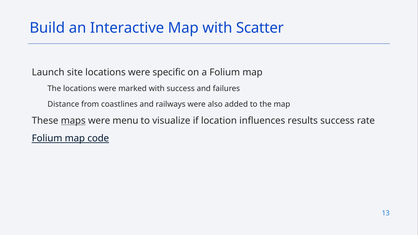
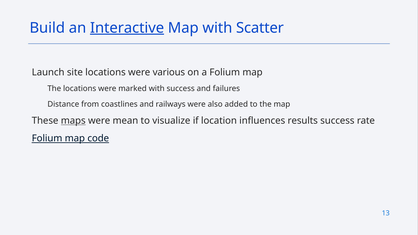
Interactive underline: none -> present (127, 28)
specific: specific -> various (169, 72)
menu: menu -> mean (125, 121)
